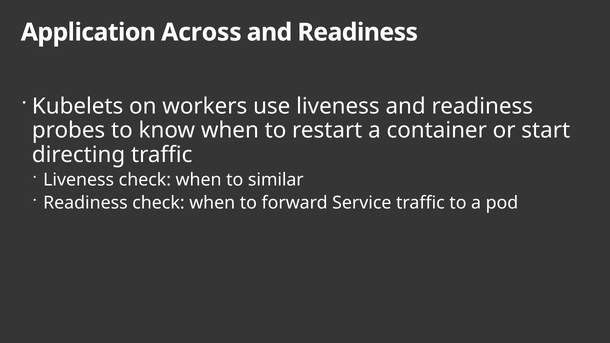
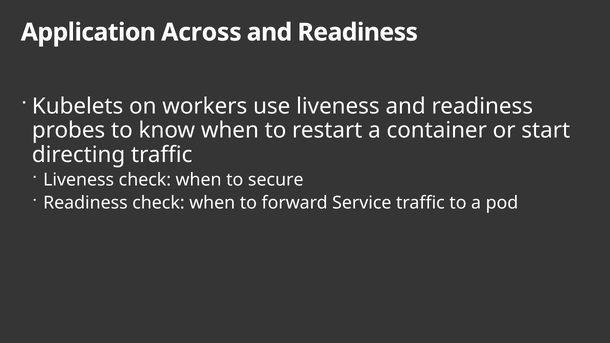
similar: similar -> secure (276, 180)
